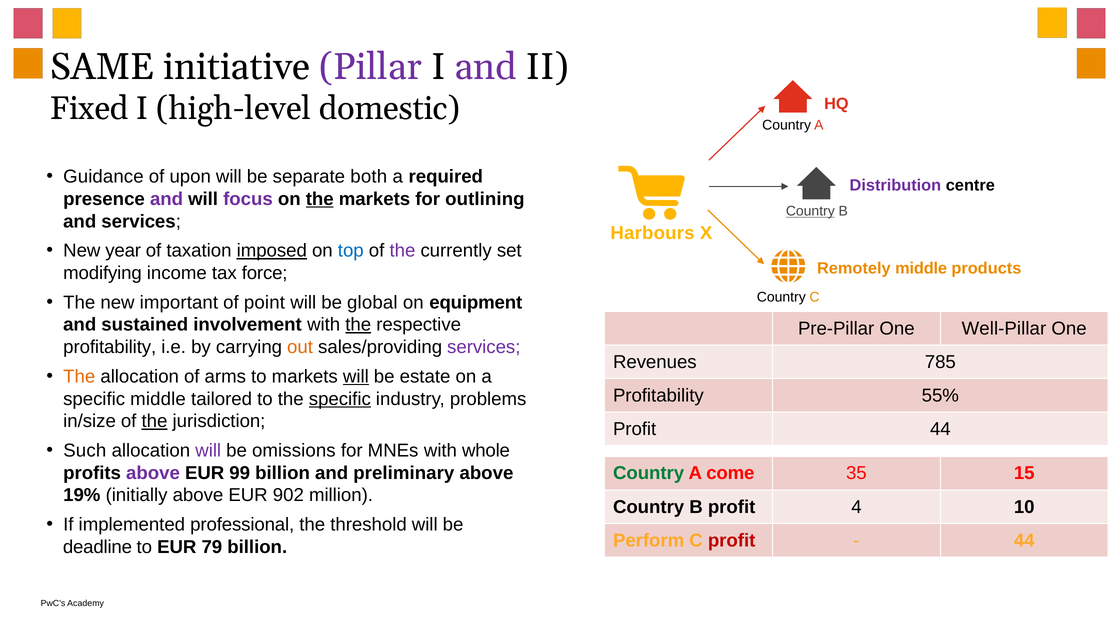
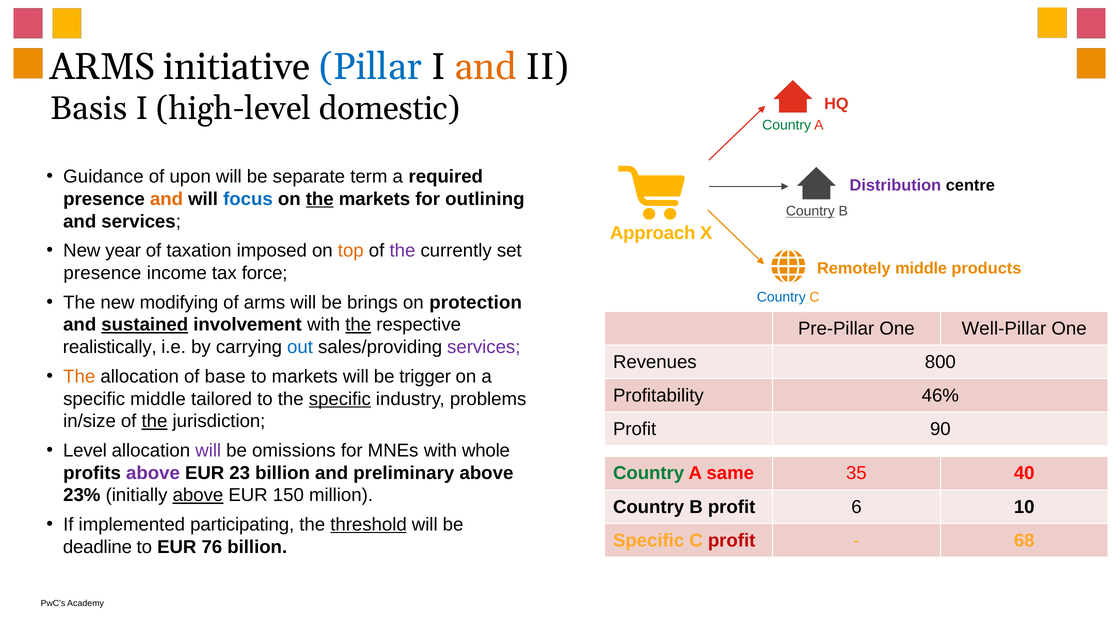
SAME: SAME -> ARMS (102, 67)
Pillar colour: purple -> blue (371, 67)
and colour: purple -> orange (486, 67)
Fixed: Fixed -> Basis (89, 108)
Country colour: black -> green (787, 125)
both: both -> term (369, 177)
and colour: purple -> orange (167, 199)
focus colour: purple -> blue (248, 199)
Harbours: Harbours -> Approach (653, 233)
imposed underline: present -> none (272, 251)
top colour: blue -> orange (351, 251)
modifying: modifying -> presence (102, 273)
Country colour: black -> blue (781, 297)
important: important -> modifying (179, 303)
of point: point -> arms (265, 303)
global: global -> brings (372, 303)
equipment: equipment -> protection (476, 303)
sustained underline: none -> present (145, 325)
profitability: profitability -> realistically (110, 347)
out colour: orange -> blue (300, 347)
785: 785 -> 800 (940, 362)
arms: arms -> base (225, 377)
will underline: present -> none (356, 377)
estate: estate -> trigger (425, 377)
55%: 55% -> 46% (940, 396)
Profit 44: 44 -> 90 (940, 429)
Such: Such -> Level (85, 451)
99: 99 -> 23 (240, 473)
come: come -> same (730, 474)
15: 15 -> 40 (1024, 474)
19%: 19% -> 23% (82, 496)
above underline: none -> present (198, 496)
902: 902 -> 150 (288, 496)
4: 4 -> 6 (856, 507)
professional: professional -> participating (242, 525)
threshold underline: none -> present (369, 525)
Perform: Perform -> Specific (649, 541)
44: 44 -> 68 (1024, 541)
79: 79 -> 76 (212, 547)
